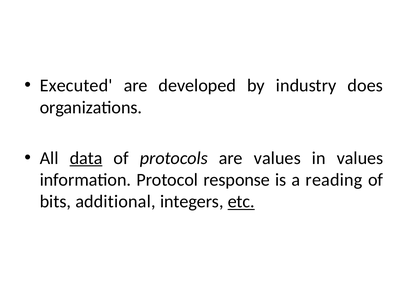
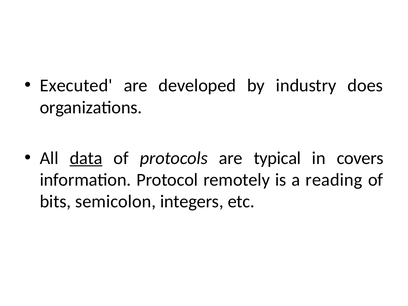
are values: values -> typical (277, 158)
in values: values -> covers (360, 158)
response: response -> remotely (237, 180)
additional: additional -> semicolon (116, 202)
etc underline: present -> none (241, 202)
